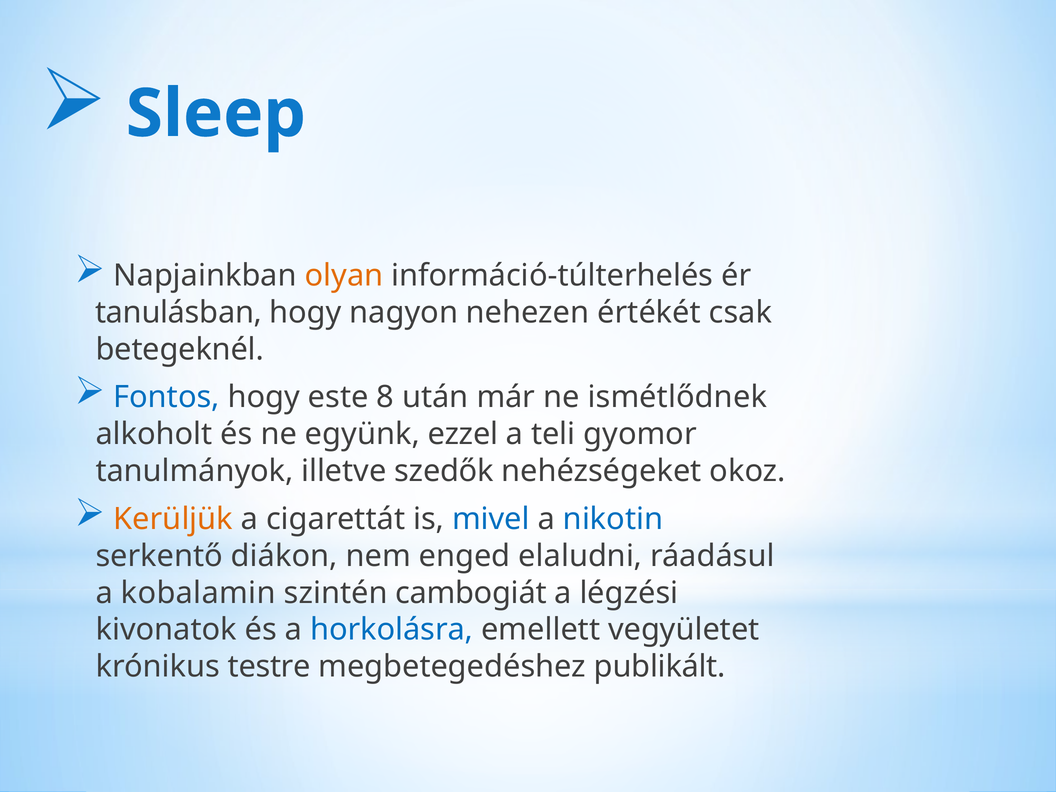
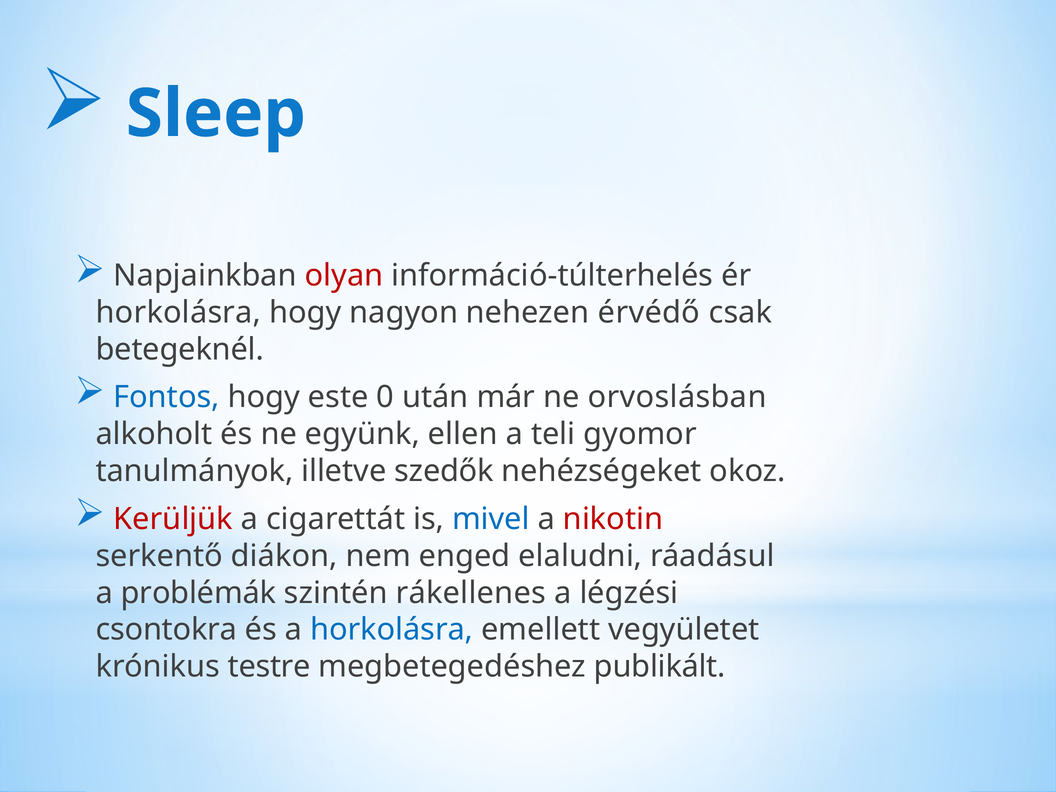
olyan colour: orange -> red (344, 275)
tanulásban: tanulásban -> horkolásra (178, 312)
értékét: értékét -> érvédő (649, 312)
8: 8 -> 0 (385, 397)
ismétlődnek: ismétlődnek -> orvoslásban (677, 397)
ezzel: ezzel -> ellen (463, 434)
Kerüljük colour: orange -> red (173, 519)
nikotin colour: blue -> red (613, 519)
kobalamin: kobalamin -> problémák (198, 593)
cambogiát: cambogiát -> rákellenes (471, 593)
kivonatok: kivonatok -> csontokra (166, 630)
